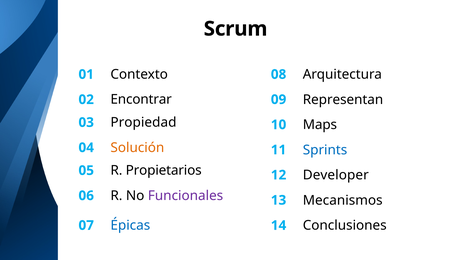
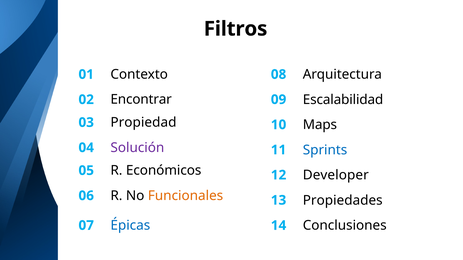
Scrum: Scrum -> Filtros (236, 29)
Representan: Representan -> Escalabilidad (343, 100)
Solución colour: orange -> purple (137, 148)
Propietarios: Propietarios -> Económicos (164, 171)
Funcionales colour: purple -> orange (186, 196)
Mecanismos: Mecanismos -> Propiedades (343, 201)
